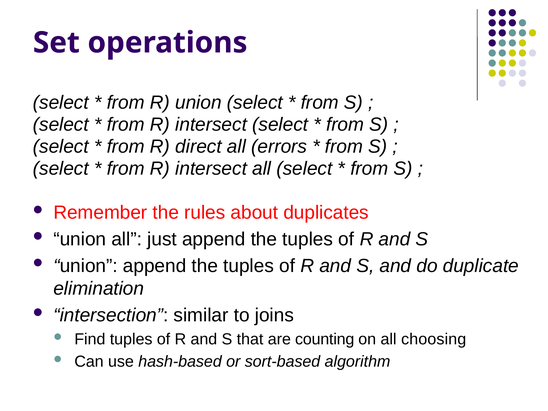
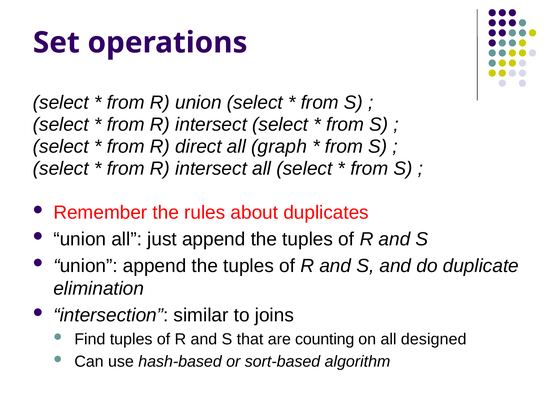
errors: errors -> graph (279, 146)
choosing: choosing -> designed (434, 339)
